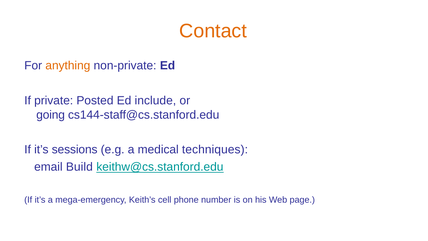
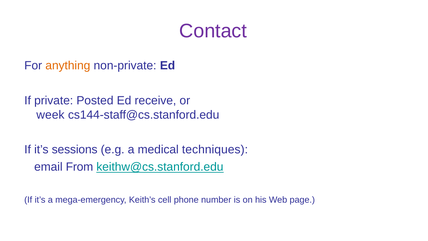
Contact colour: orange -> purple (213, 31)
include: include -> receive (155, 100)
going: going -> week (50, 115)
Build: Build -> From (80, 167)
